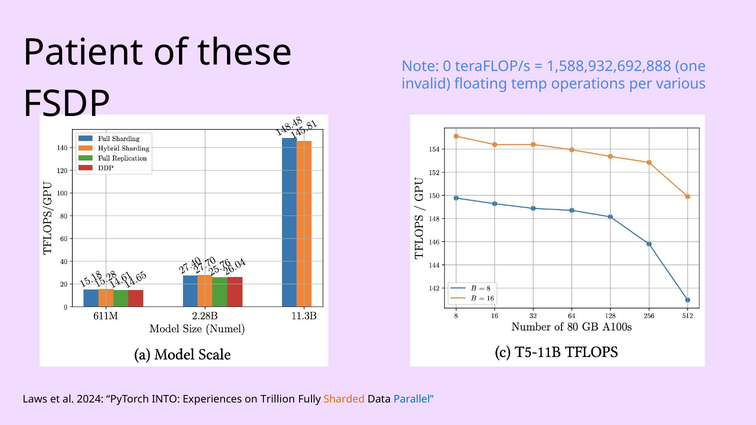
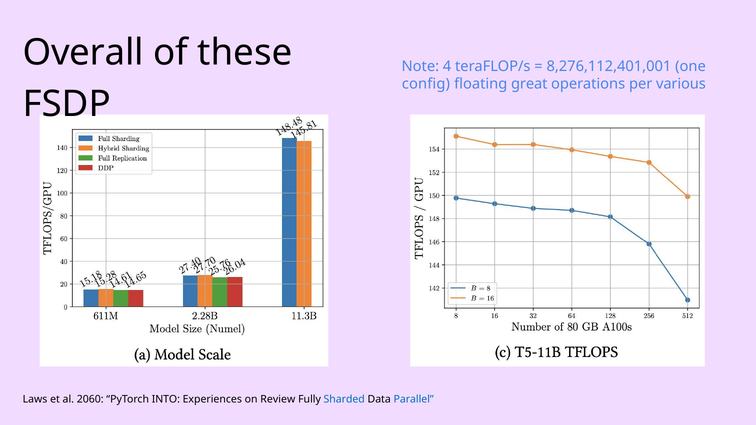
Patient: Patient -> Overall (83, 53)
0: 0 -> 4 (447, 66)
1,588,932,692,888: 1,588,932,692,888 -> 8,276,112,401,001 (609, 66)
invalid: invalid -> config (426, 84)
temp: temp -> great (529, 84)
2024: 2024 -> 2060 (90, 399)
Trillion: Trillion -> Review (278, 399)
Sharded colour: orange -> blue (344, 399)
